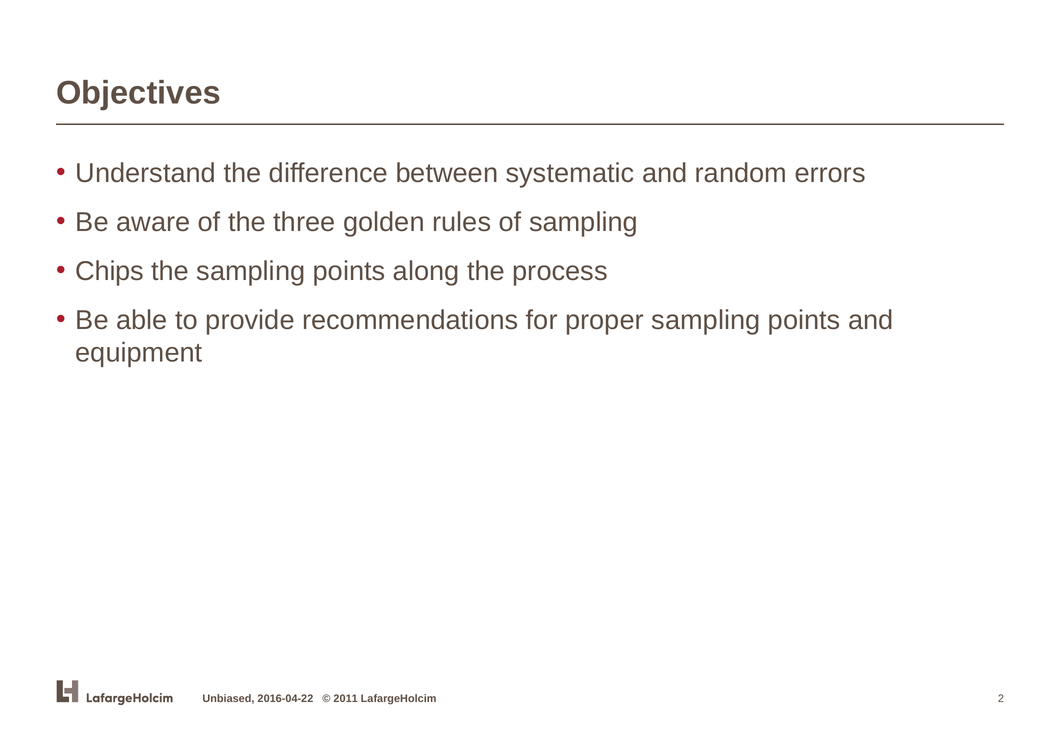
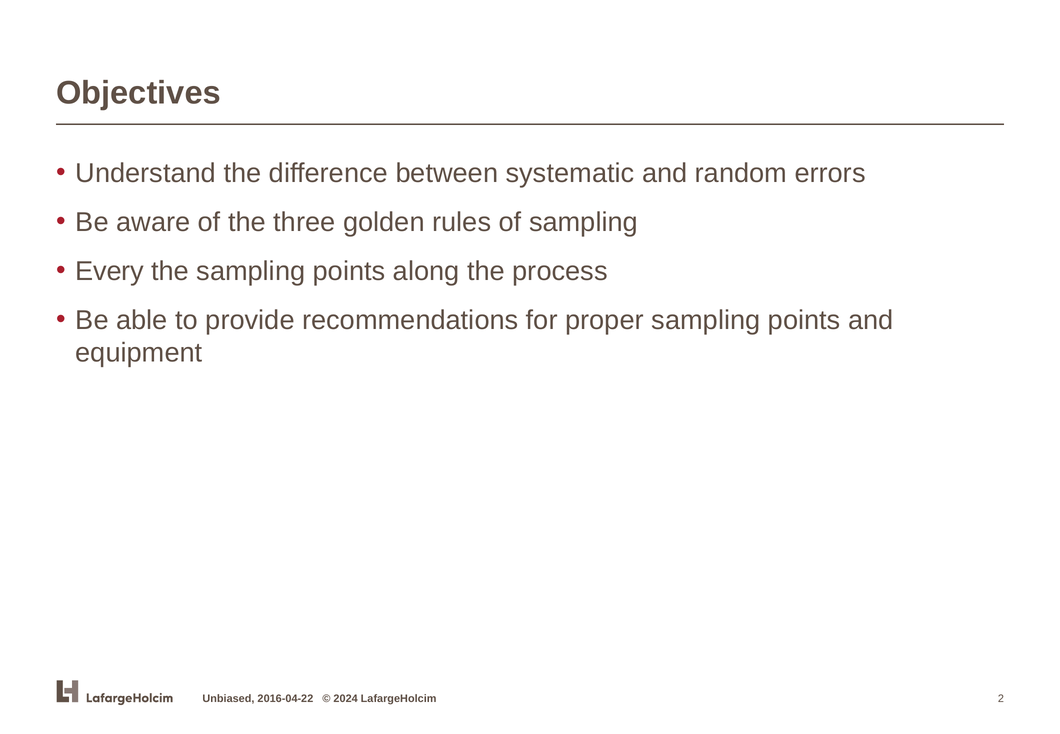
Chips: Chips -> Every (110, 271)
2011: 2011 -> 2024 (346, 699)
